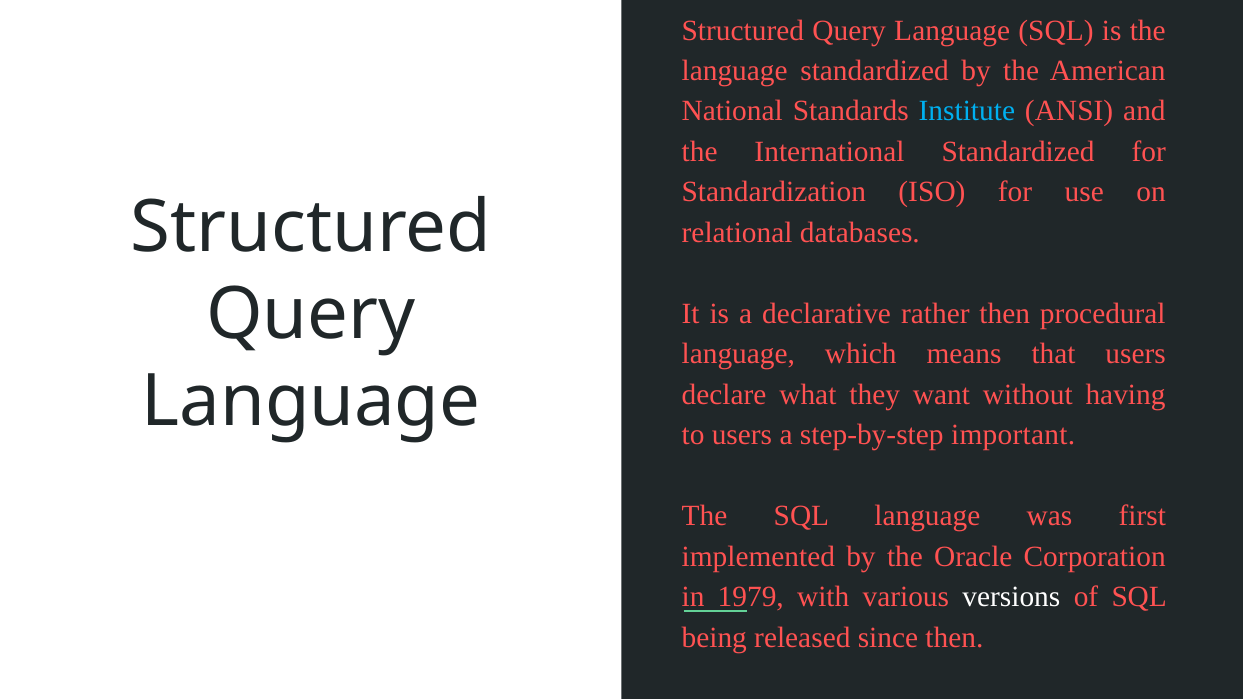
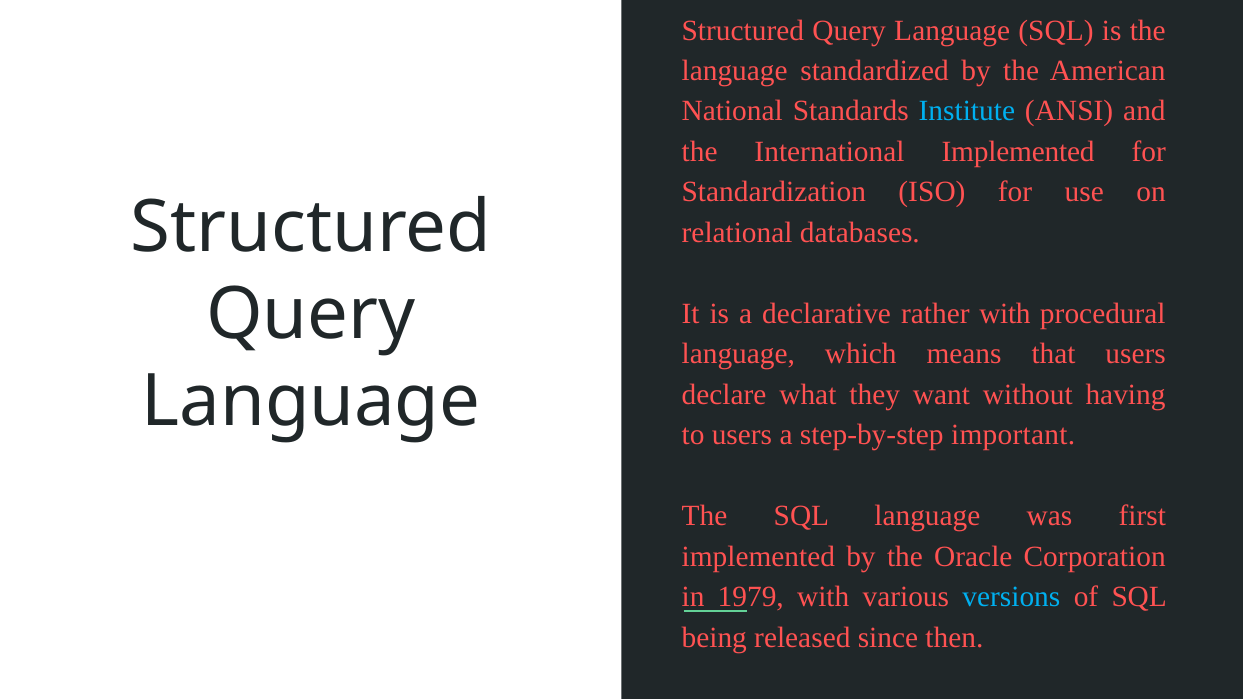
International Standardized: Standardized -> Implemented (1018, 152)
rather then: then -> with (1005, 314)
versions colour: white -> light blue (1011, 597)
